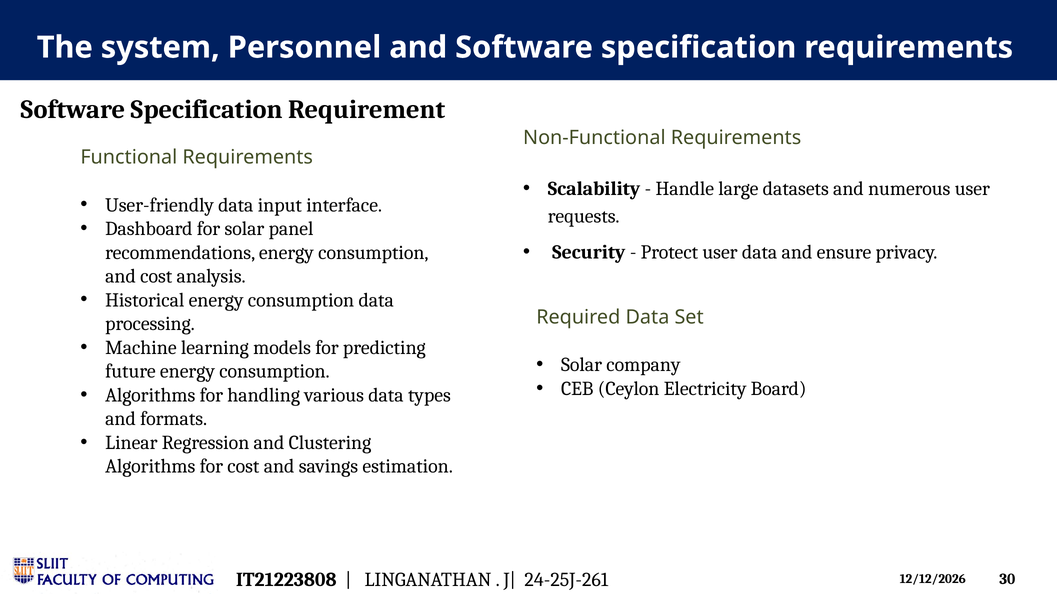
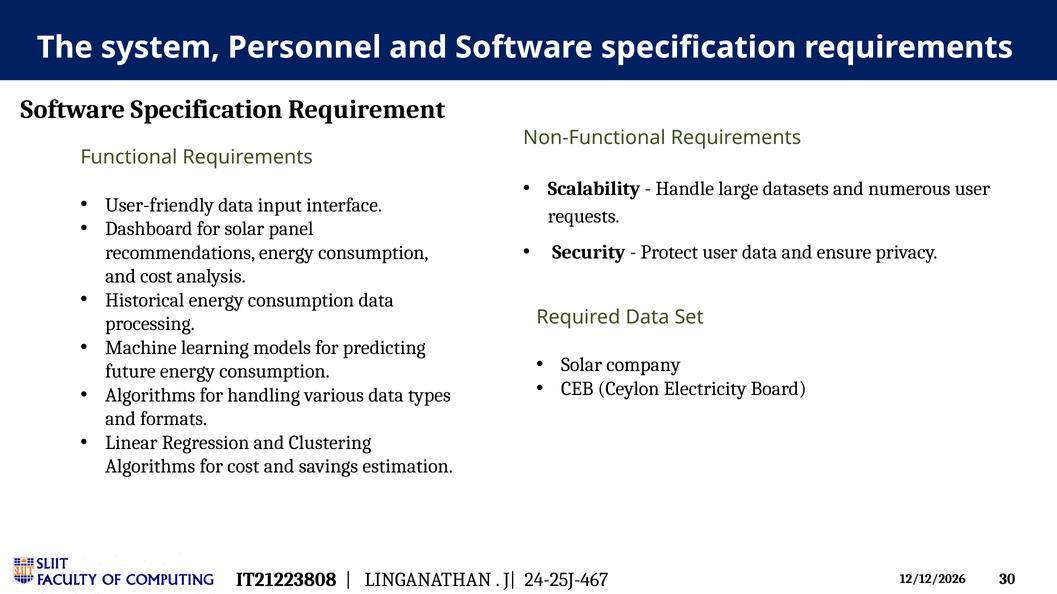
24-25J-261: 24-25J-261 -> 24-25J-467 (566, 580)
